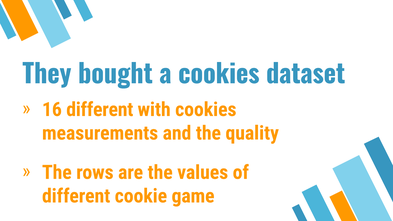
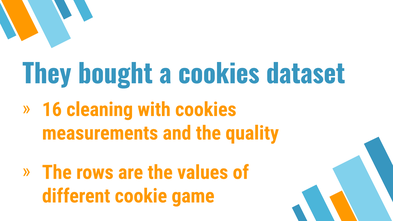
16 different: different -> cleaning (100, 110)
